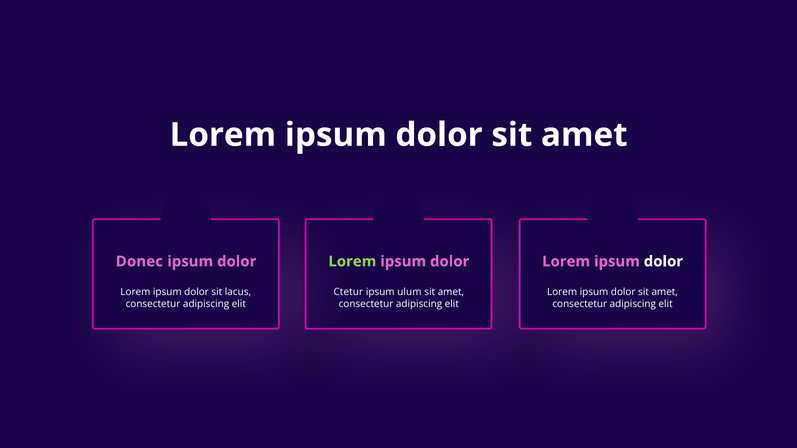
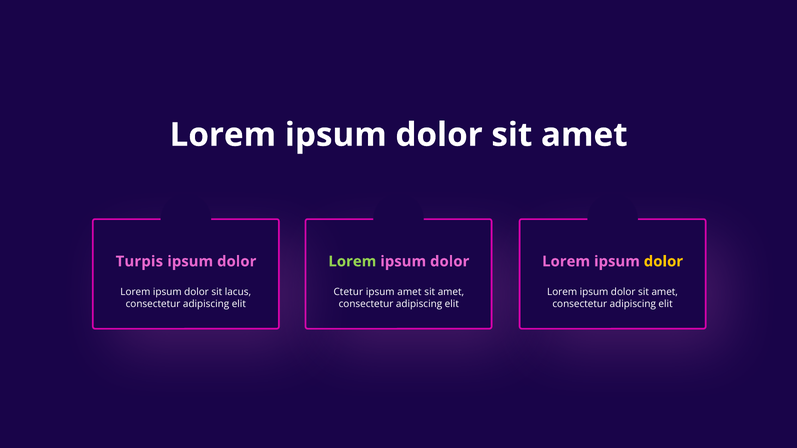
Donec: Donec -> Turpis (139, 262)
dolor colour: white -> yellow (663, 262)
ipsum ulum: ulum -> amet (409, 292)
